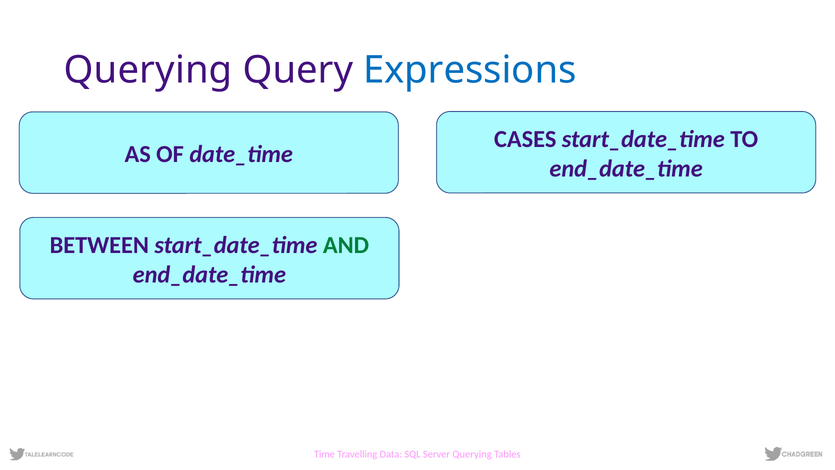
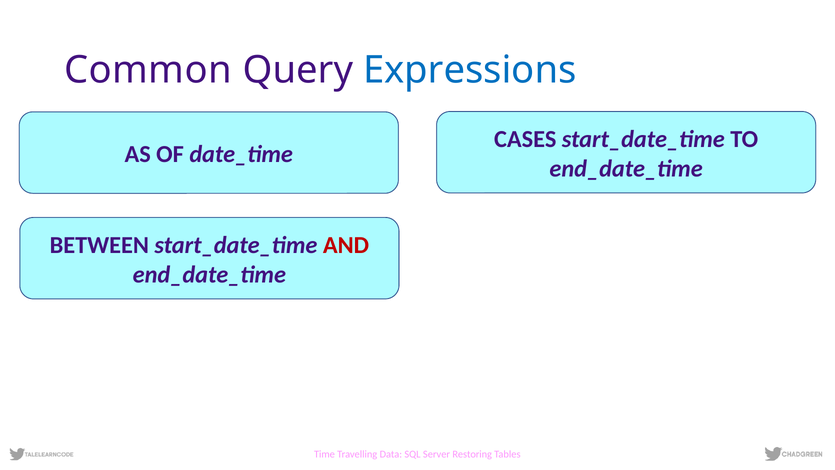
Querying: Querying -> Common (148, 70)
AND colour: green -> red (346, 245)
Querying: Querying -> Restoring (472, 454)
